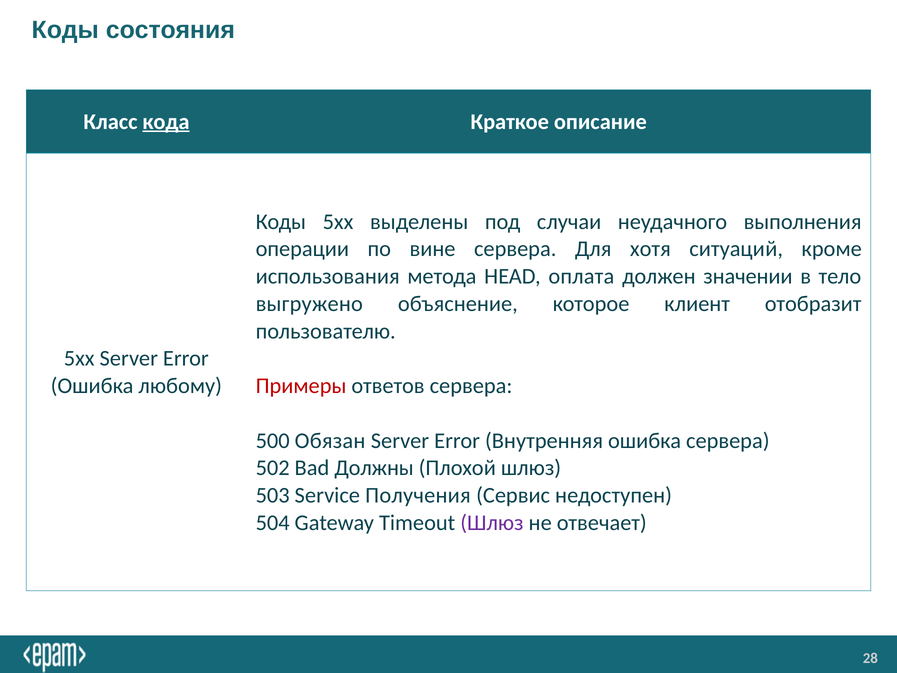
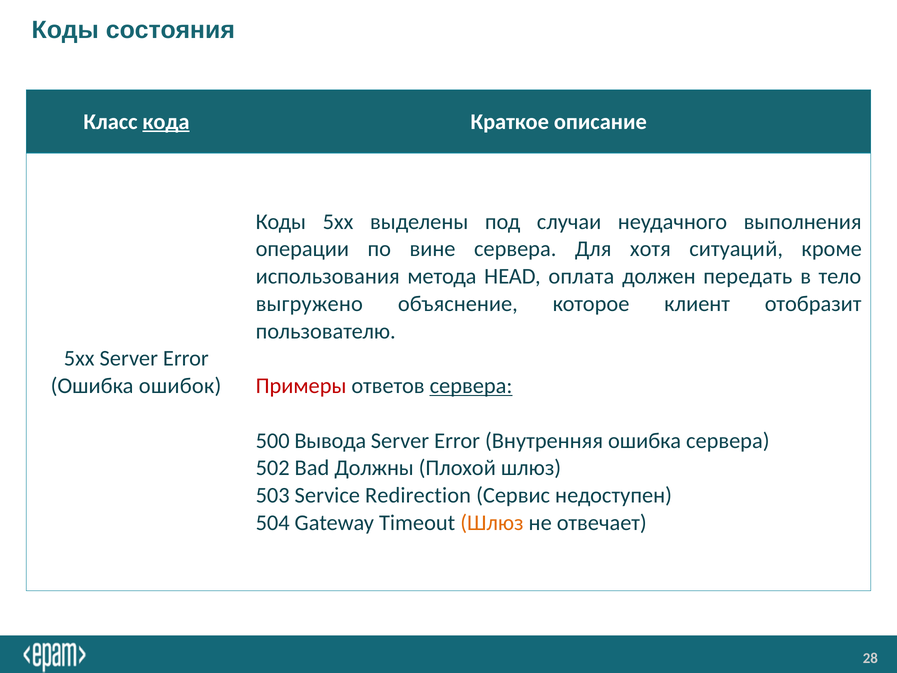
значении: значении -> передать (748, 276)
любому: любому -> ошибок (180, 386)
сервера underline: none -> present (471, 386)
Обязан: Обязан -> Вывода (330, 440)
Получения: Получения -> Redirection (418, 495)
Шлюз colour: purple -> orange (492, 523)
